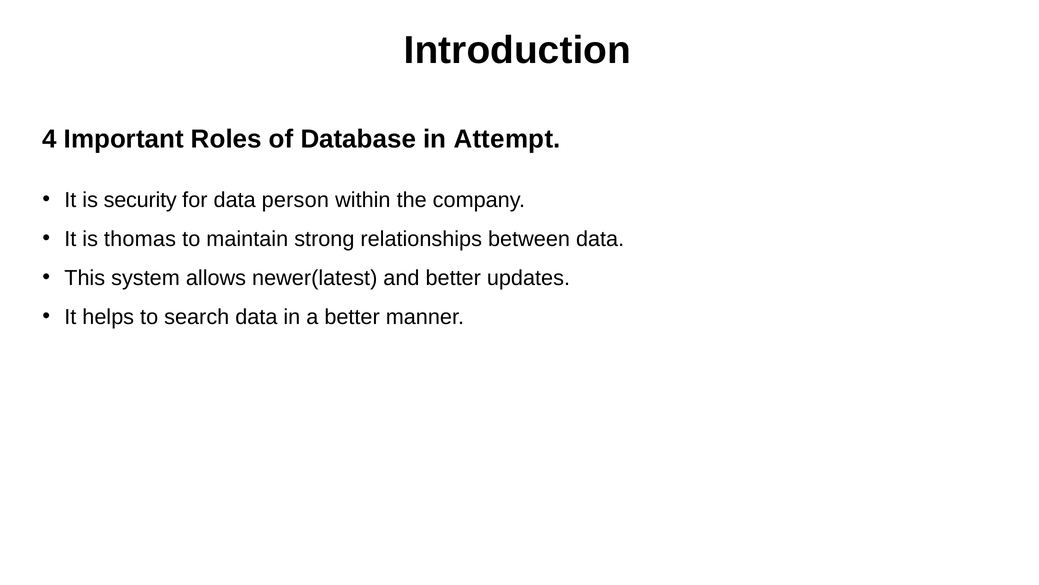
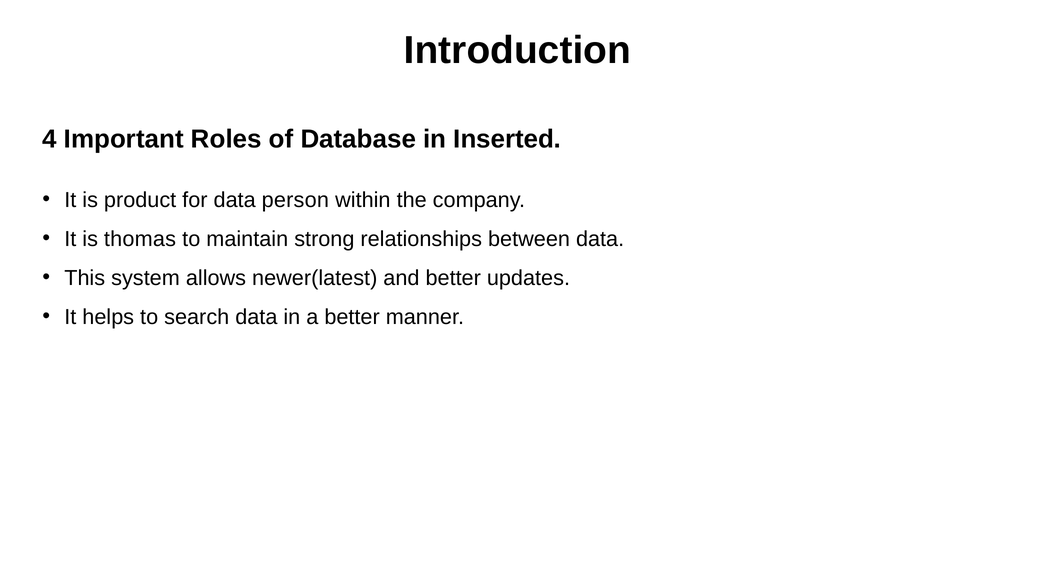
Attempt: Attempt -> Inserted (507, 139)
security: security -> product (140, 200)
